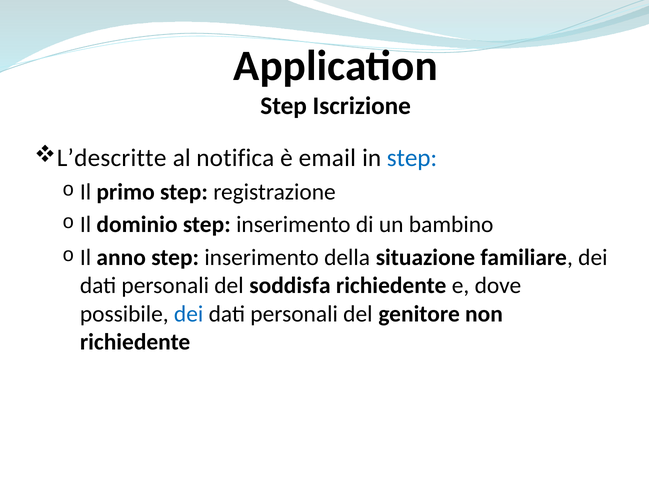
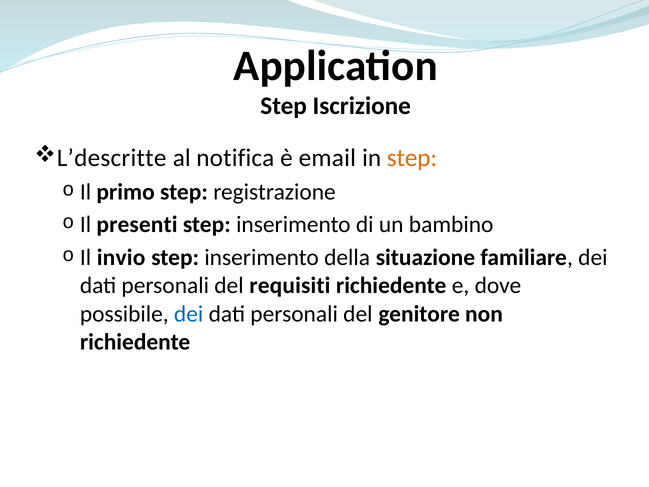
step colour: blue -> orange (412, 158)
dominio: dominio -> presenti (137, 225)
anno: anno -> invio (121, 257)
soddisfa: soddisfa -> requisiti (290, 286)
